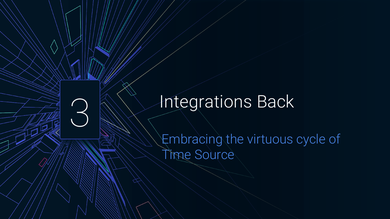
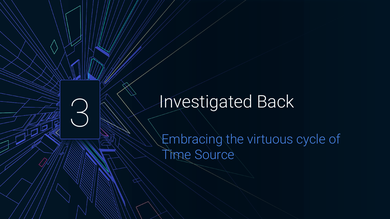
Integrations: Integrations -> Investigated (206, 102)
